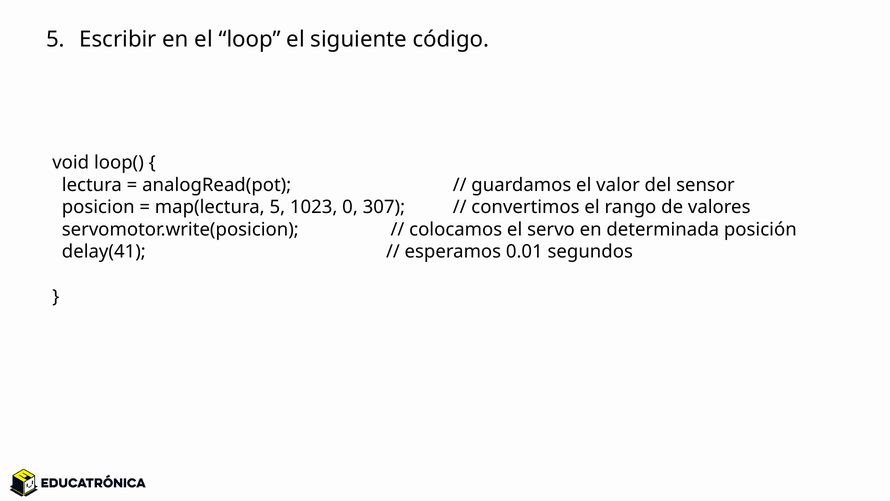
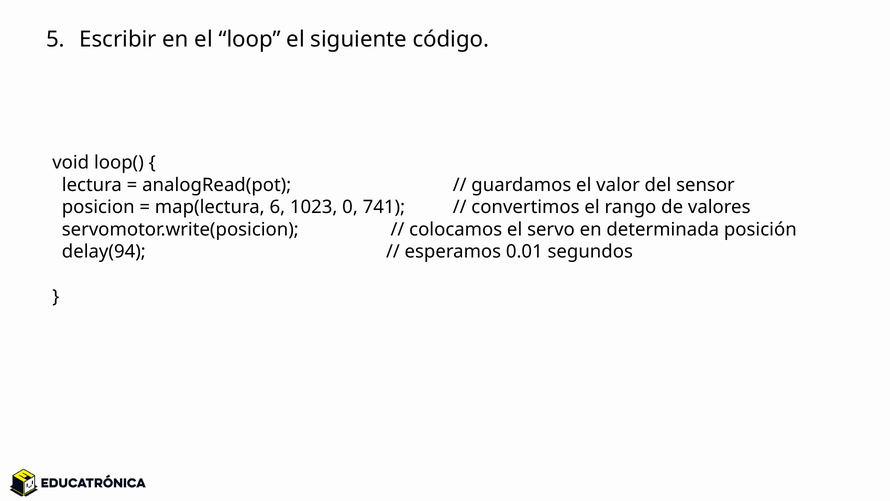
map(lectura 5: 5 -> 6 (277, 207)
307: 307 -> 741 (384, 207)
delay(41: delay(41 -> delay(94 (104, 252)
